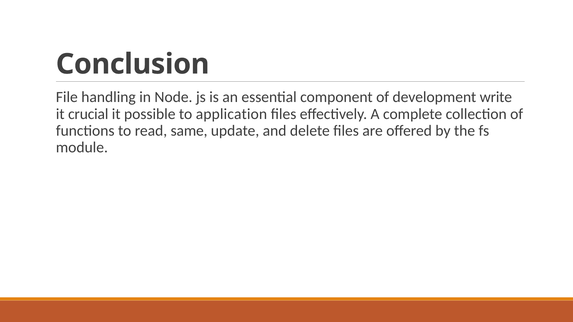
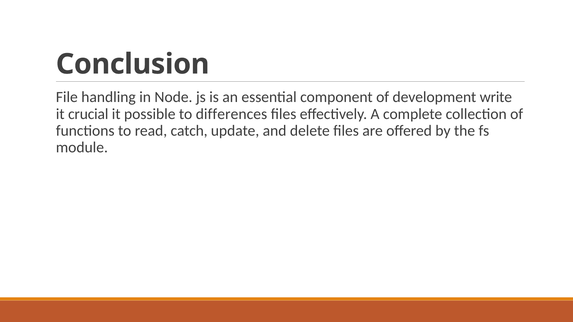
application: application -> differences (231, 114)
same: same -> catch (189, 131)
